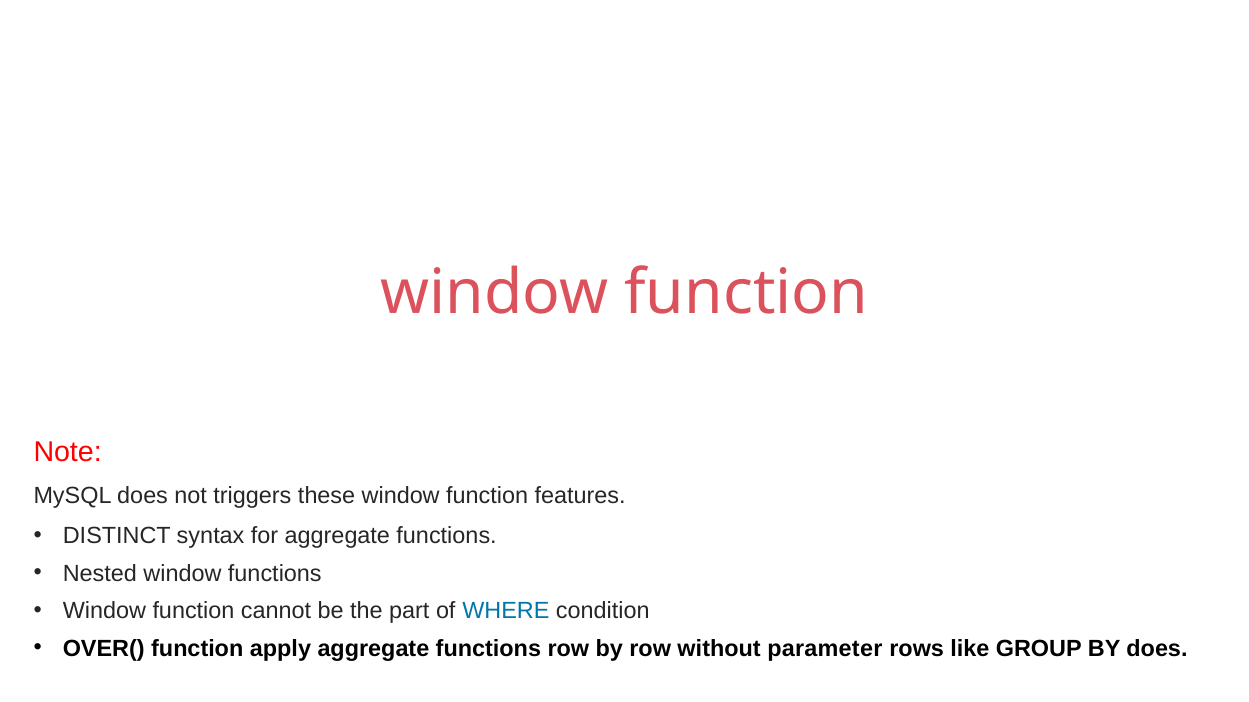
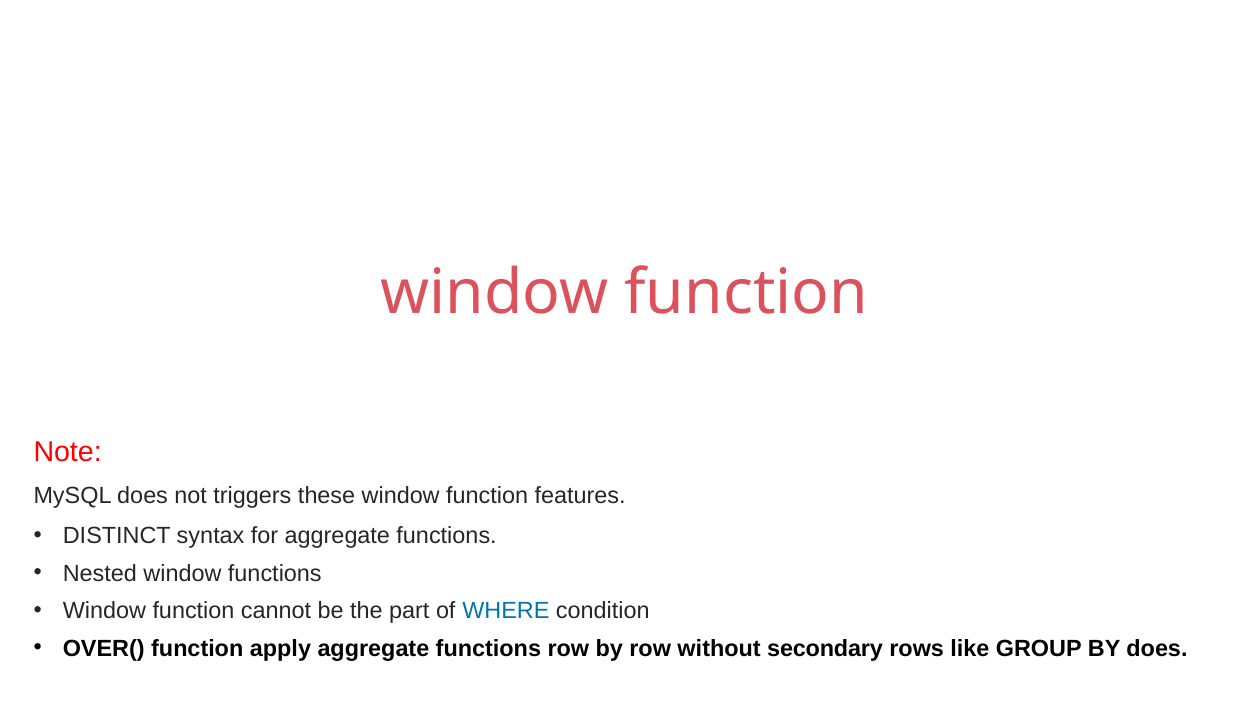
parameter: parameter -> secondary (825, 649)
